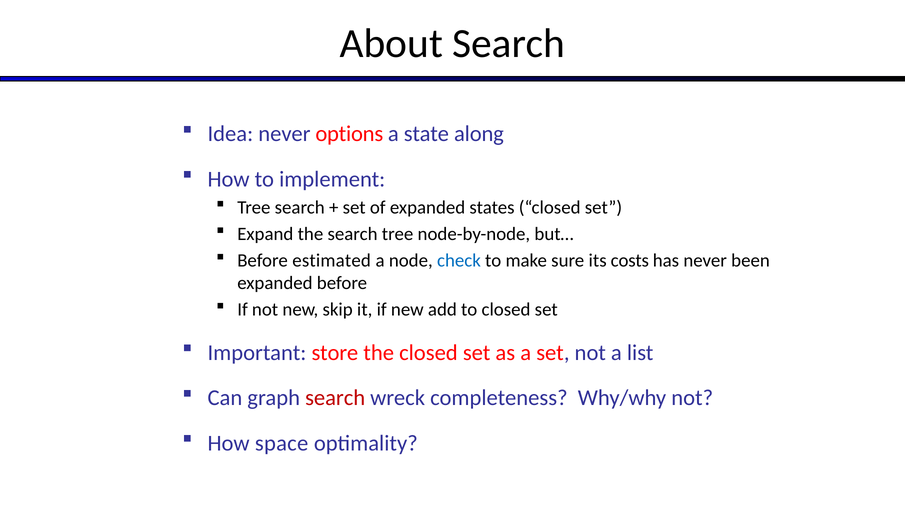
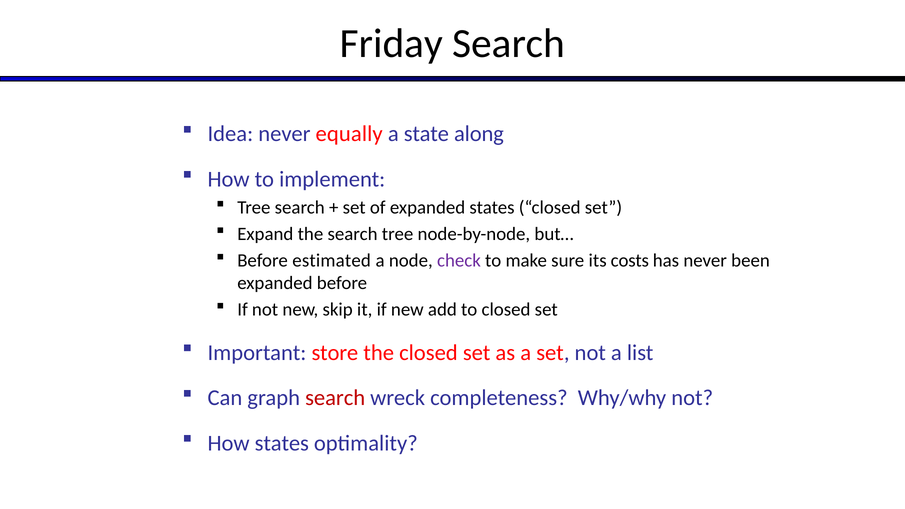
About: About -> Friday (391, 43)
options: options -> equally (349, 134)
check colour: blue -> purple (459, 260)
How space: space -> states (282, 443)
